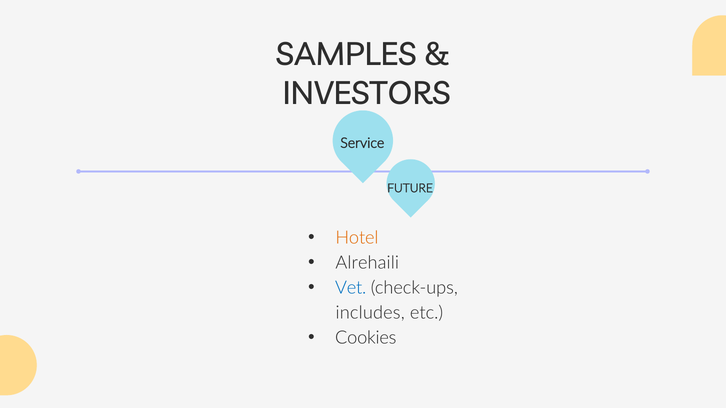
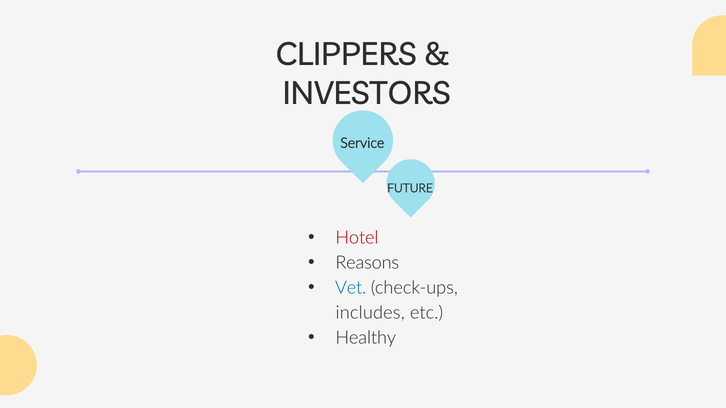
SAMPLES: SAMPLES -> CLIPPERS (346, 55)
Hotel colour: orange -> red (357, 238)
Alrehaili: Alrehaili -> Reasons (367, 263)
Cookies: Cookies -> Healthy (366, 338)
